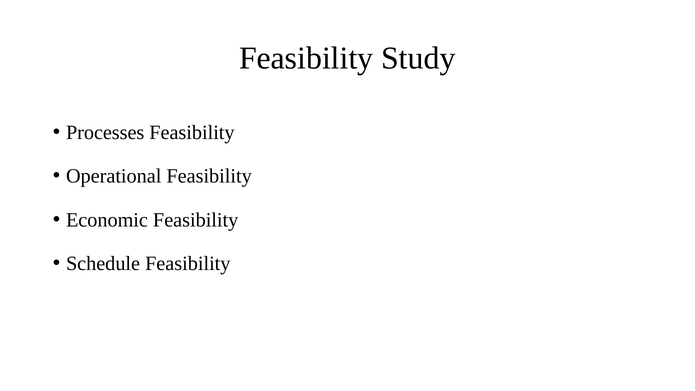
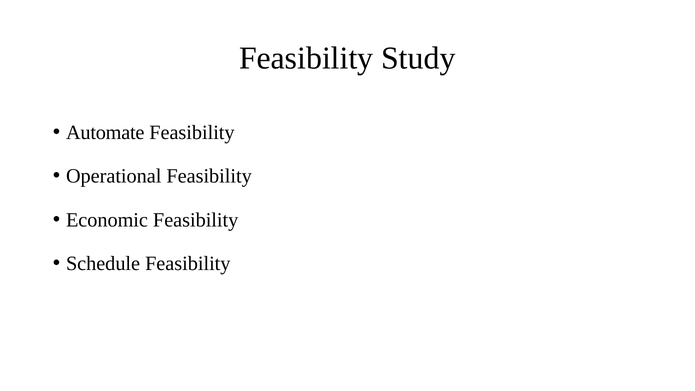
Processes: Processes -> Automate (105, 132)
